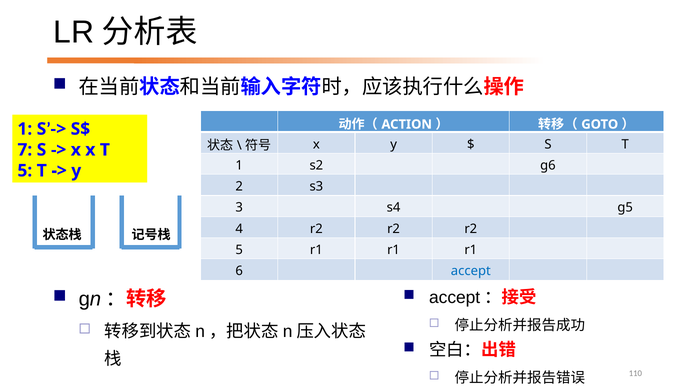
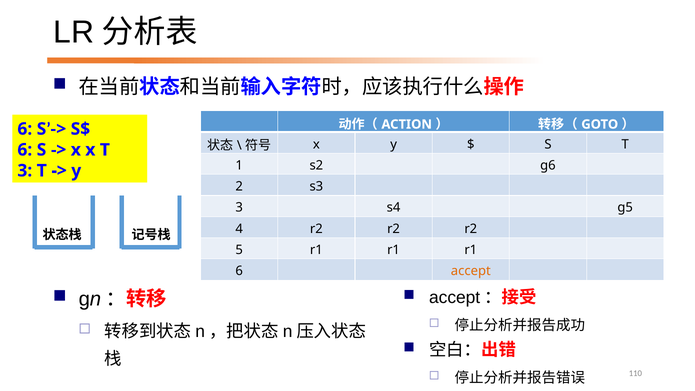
1: 1 -> 6 (25, 129)
7: 7 -> 6 (25, 150)
5: 5 -> 3 (25, 171)
accept colour: blue -> orange (471, 271)
